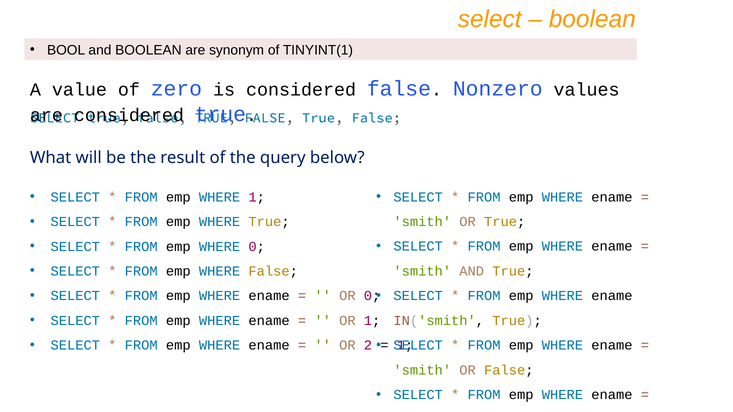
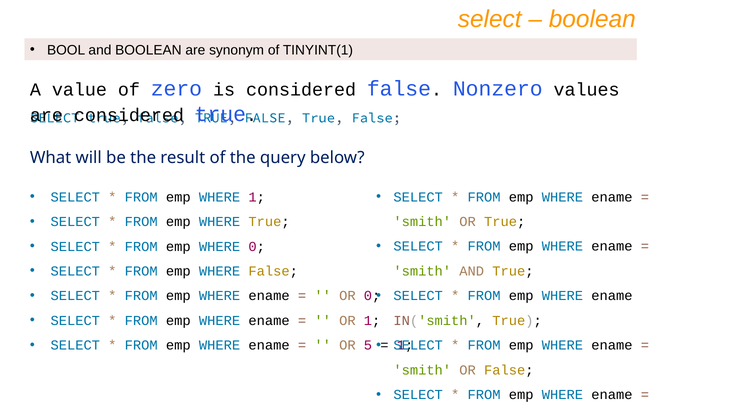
2: 2 -> 5 (368, 346)
